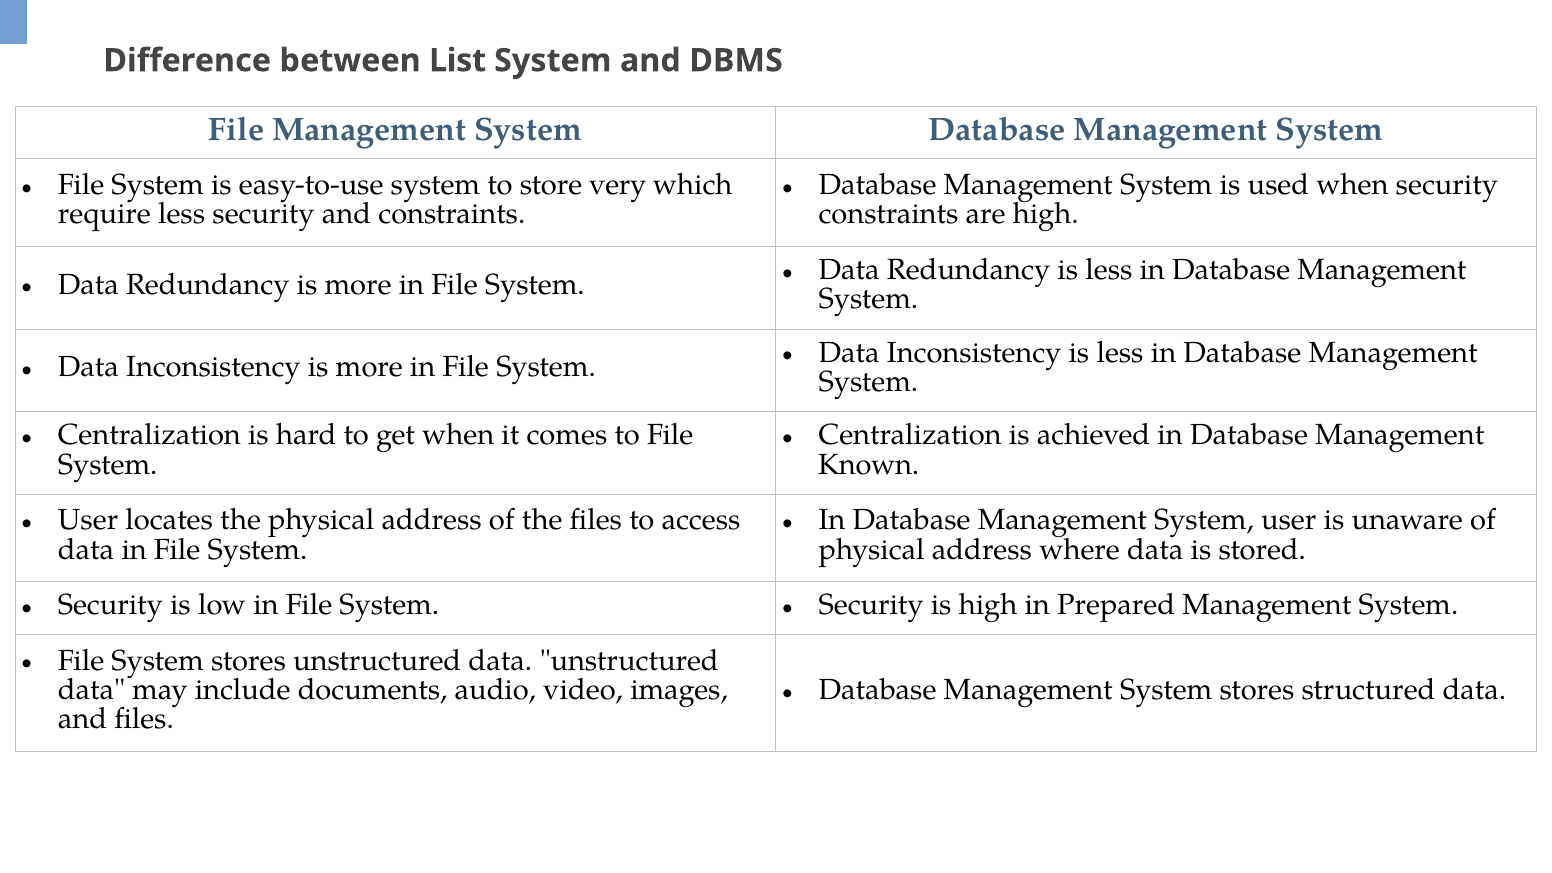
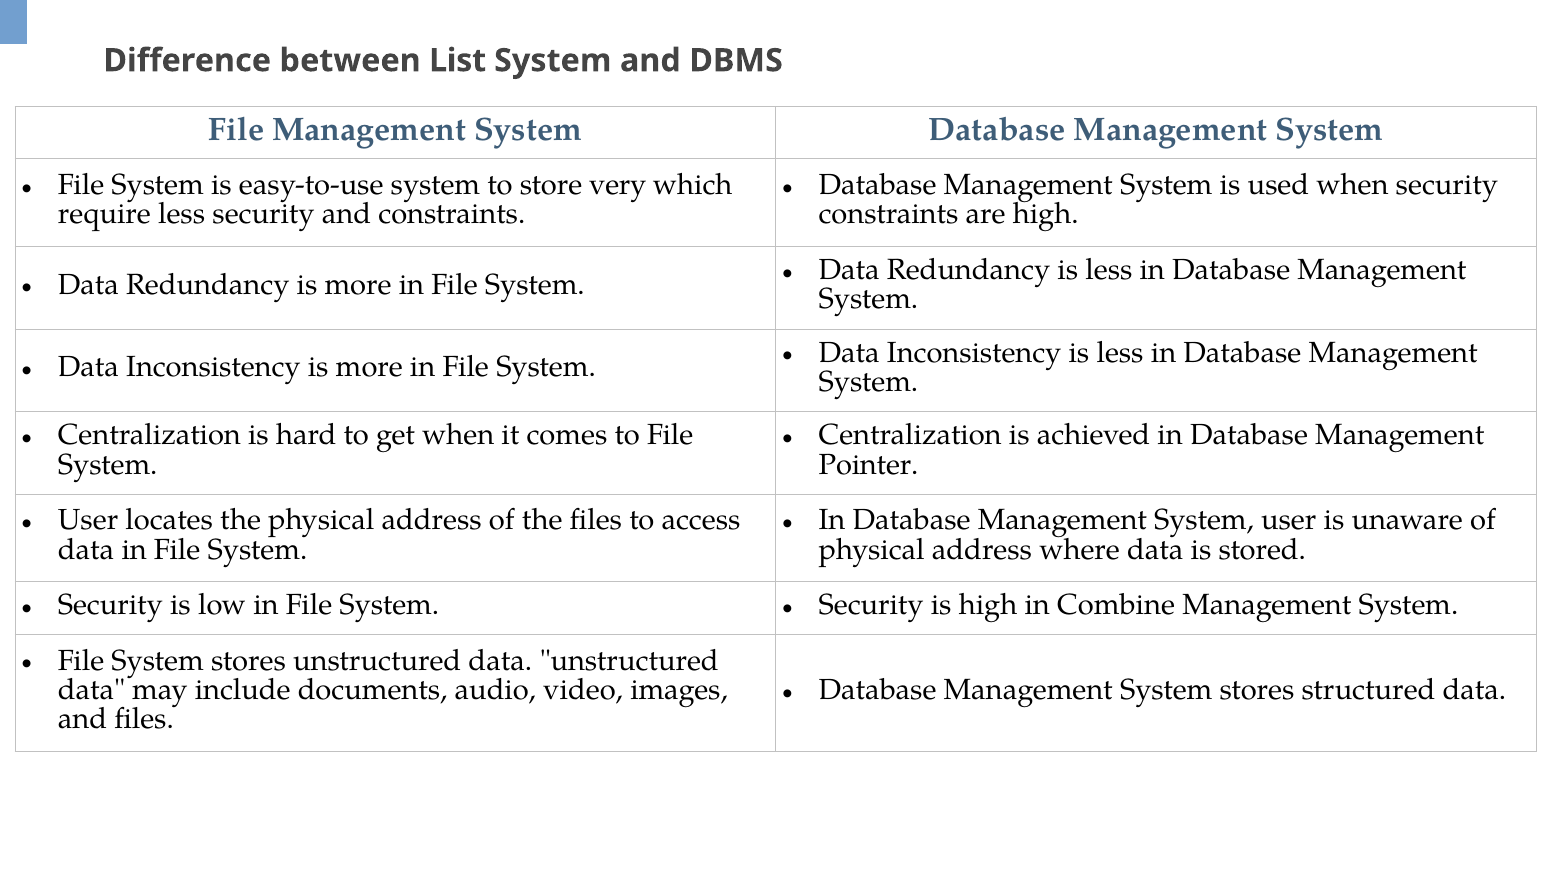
Known: Known -> Pointer (869, 464)
Prepared: Prepared -> Combine (1116, 605)
